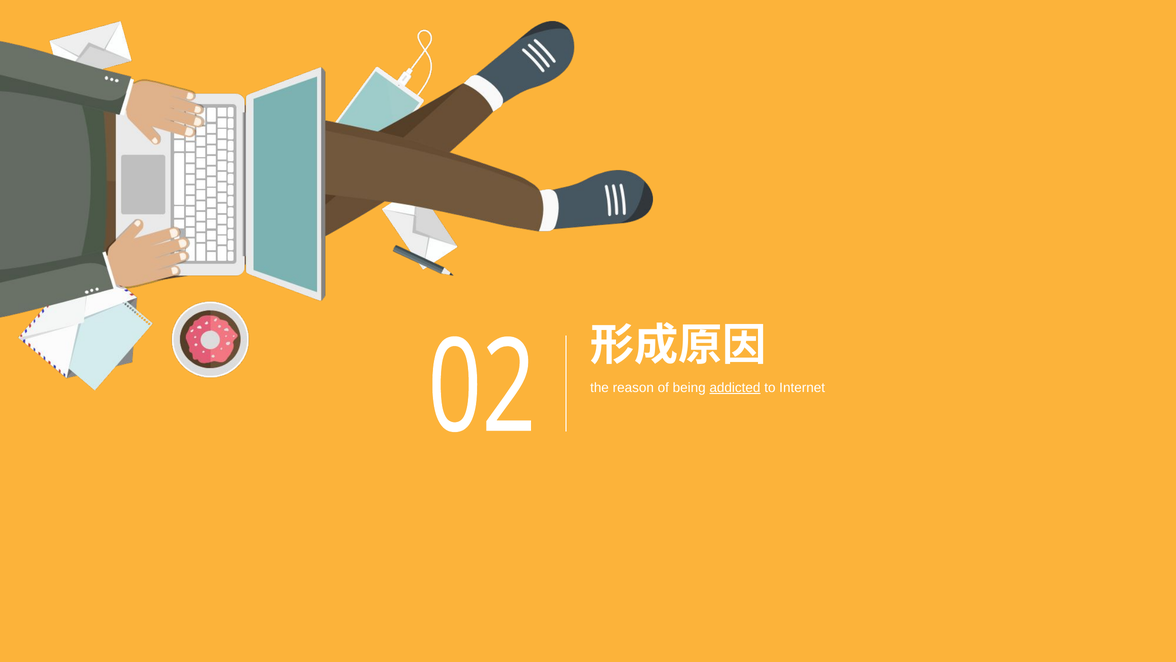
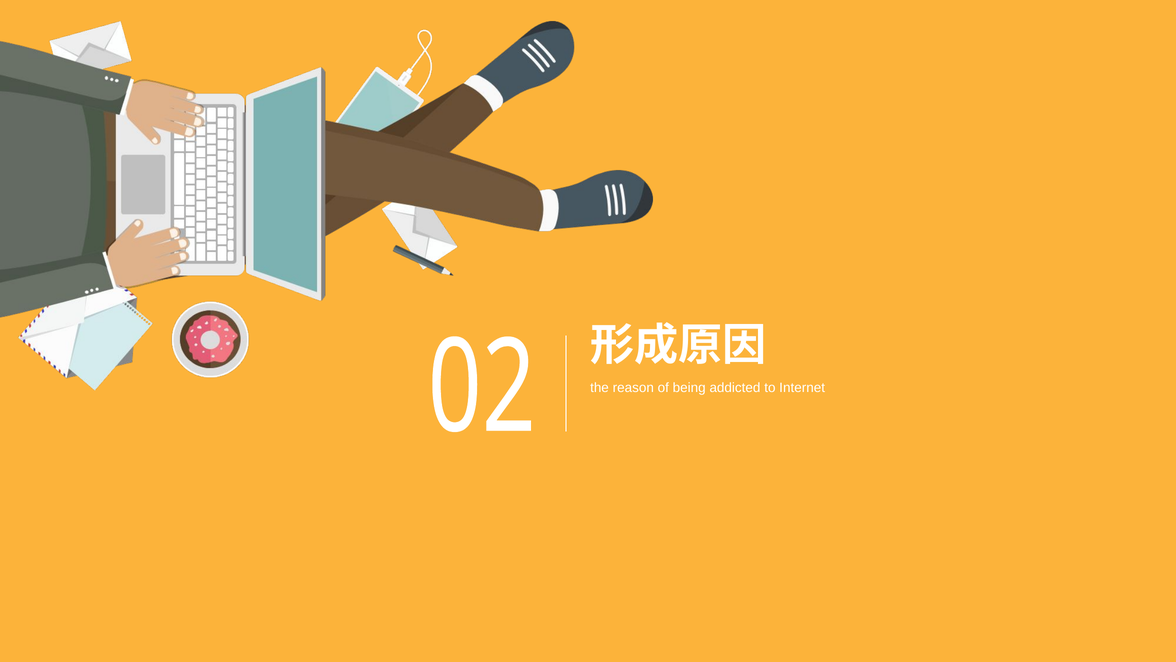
addicted underline: present -> none (735, 387)
